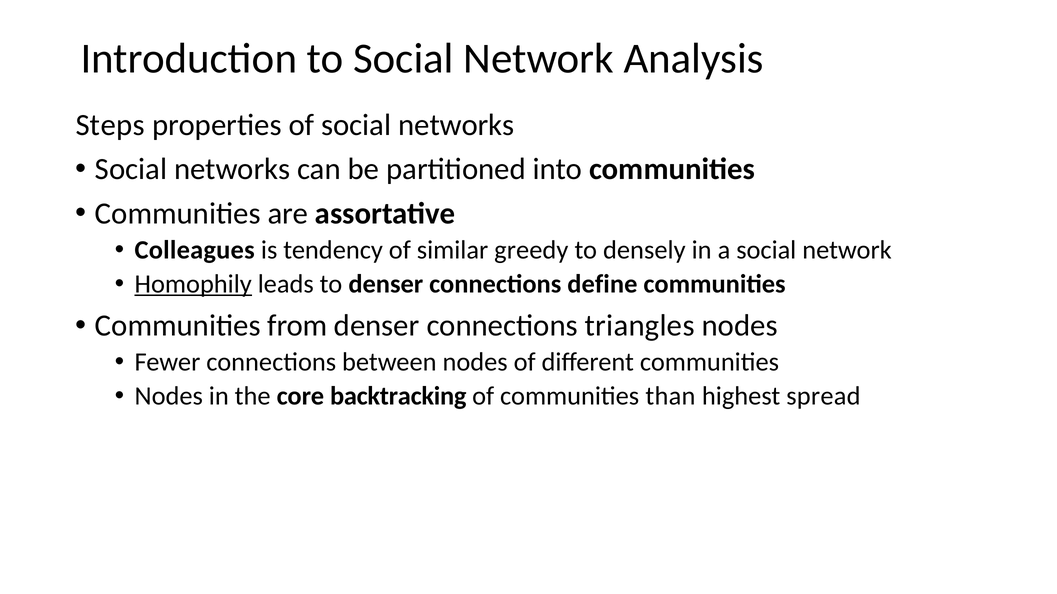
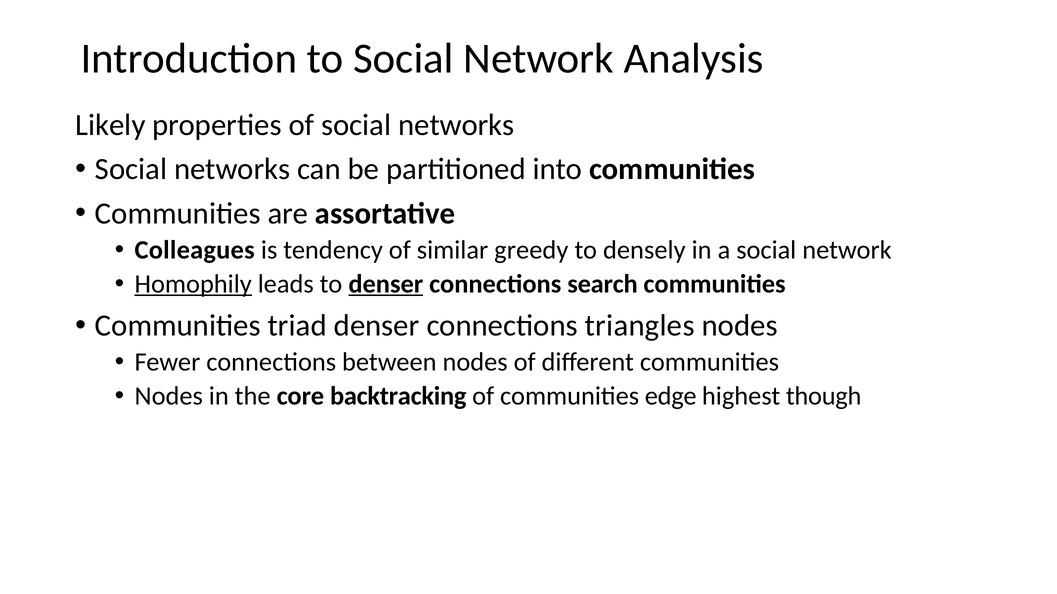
Steps: Steps -> Likely (110, 125)
denser underline: none -> present (386, 284)
define: define -> search (603, 284)
from: from -> triad (297, 326)
than: than -> edge (671, 396)
spread: spread -> though (824, 396)
